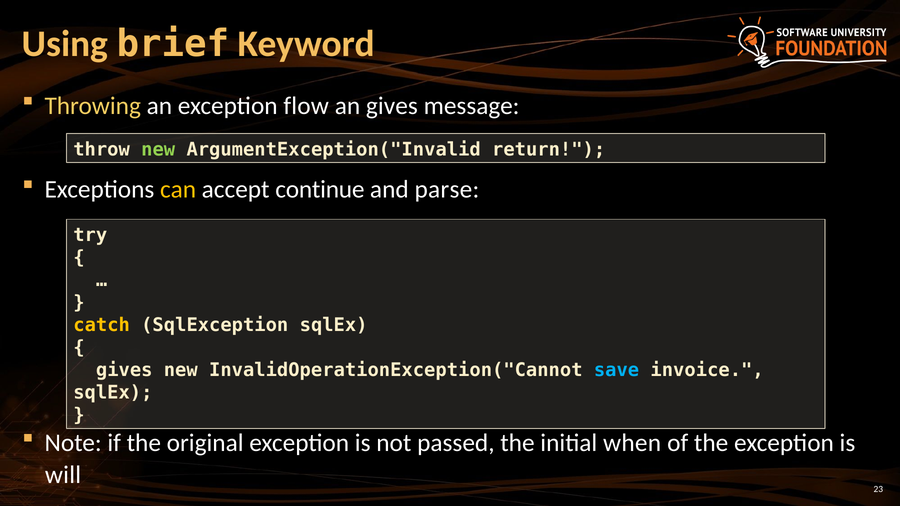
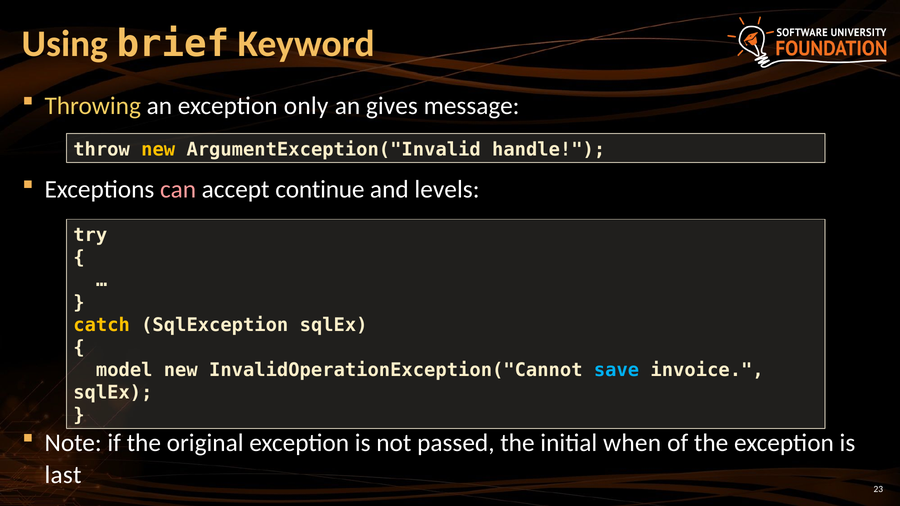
flow: flow -> only (306, 106)
new colour: light green -> yellow (158, 150)
return: return -> handle (549, 150)
can colour: yellow -> pink (178, 190)
parse: parse -> levels (447, 190)
gives: gives -> model (124, 370)
will: will -> last (63, 475)
